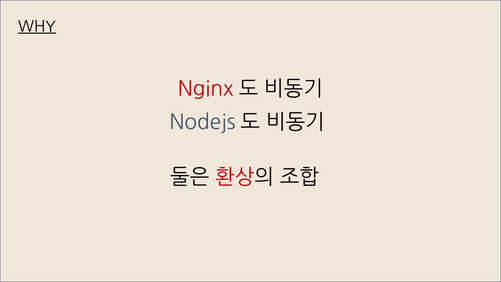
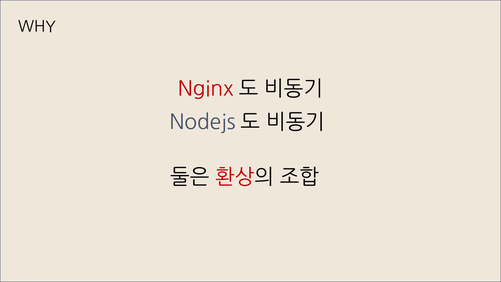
WHY underline: present -> none (37, 26)
